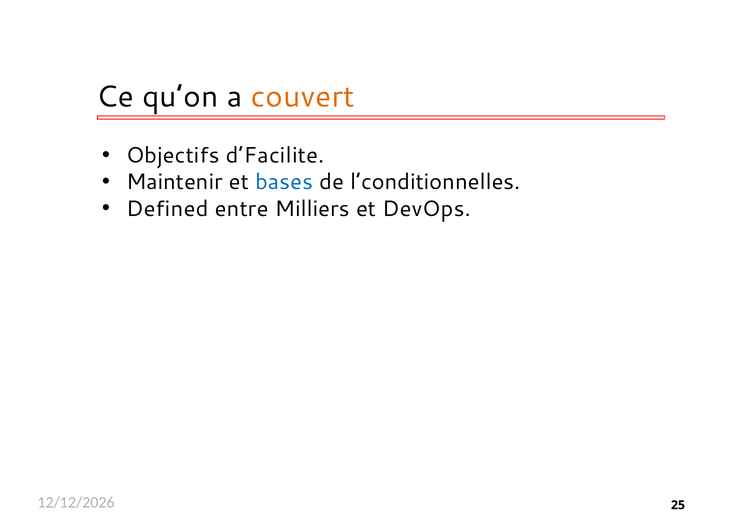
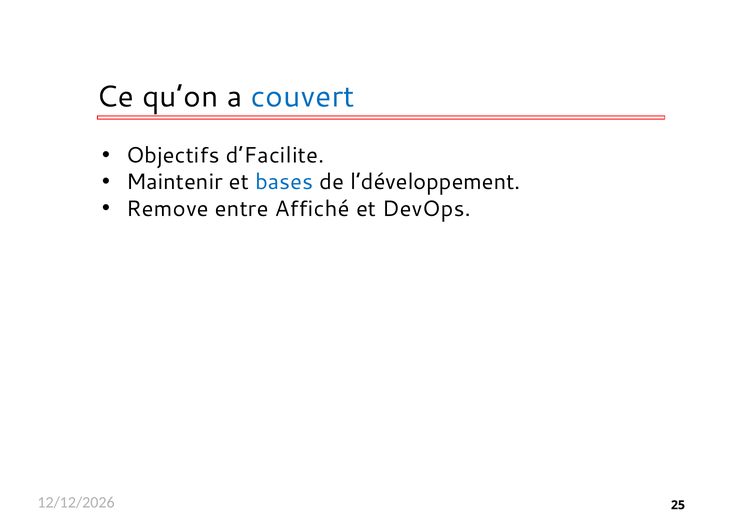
couvert colour: orange -> blue (303, 97)
l’conditionnelles: l’conditionnelles -> l’développement (435, 182)
Defined: Defined -> Remove (167, 209)
Milliers: Milliers -> Affiché (312, 209)
